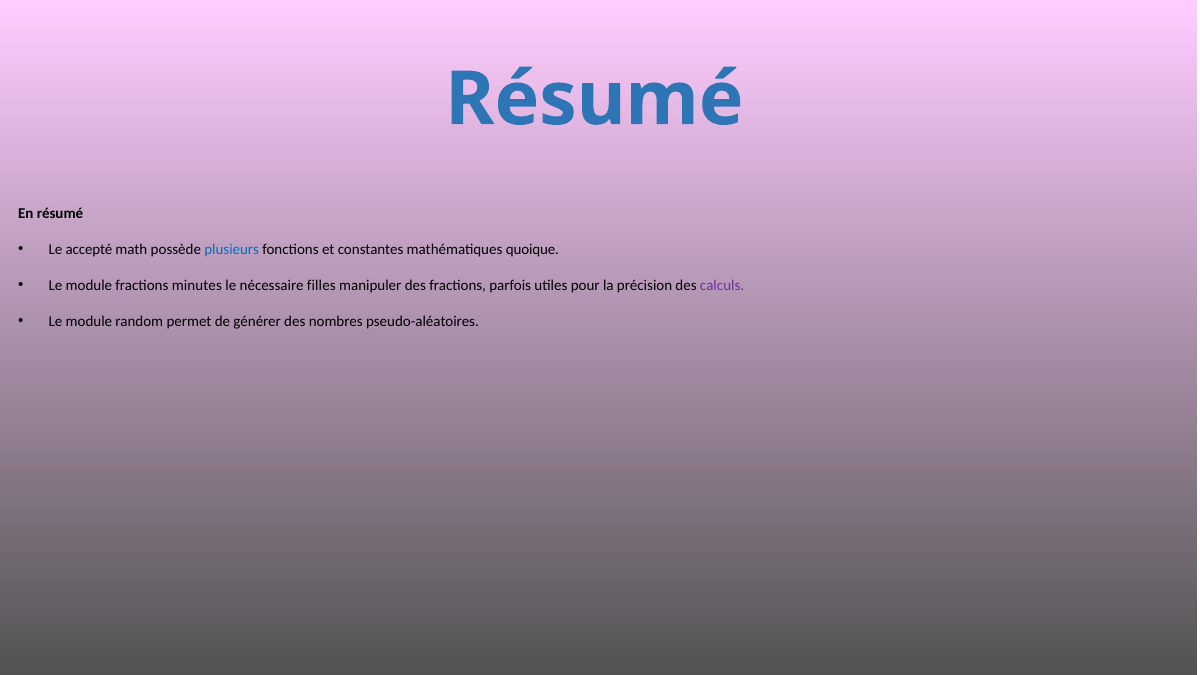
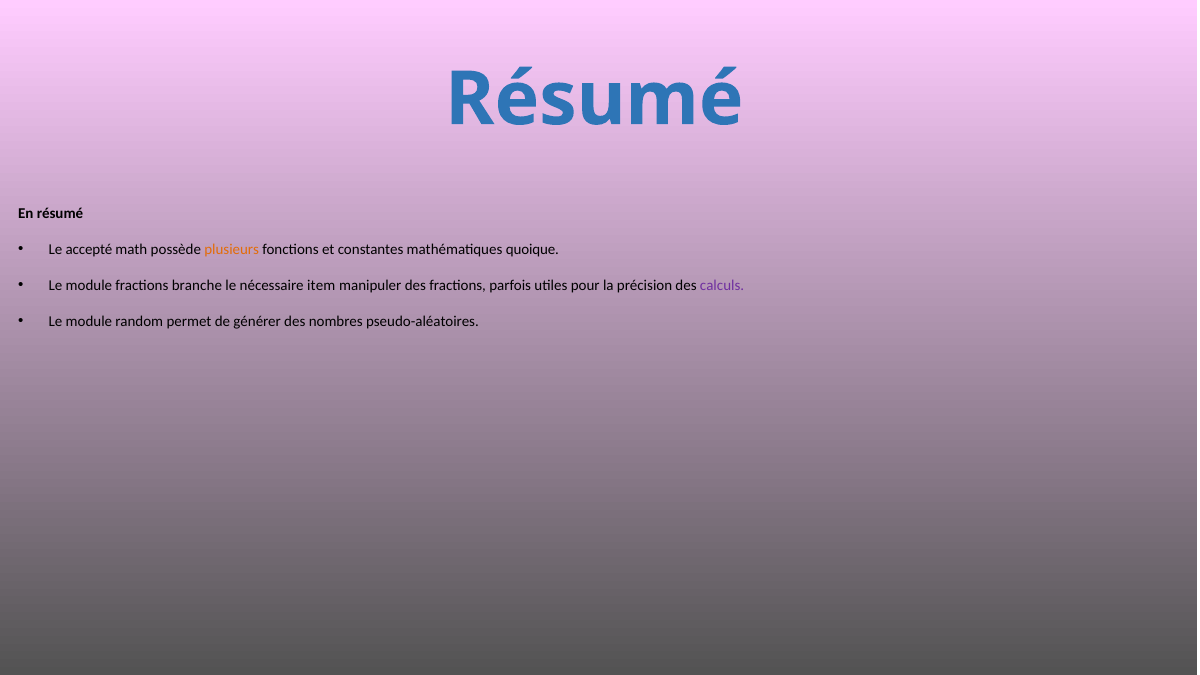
plusieurs colour: blue -> orange (232, 250)
minutes: minutes -> branche (197, 286)
filles: filles -> item (321, 286)
